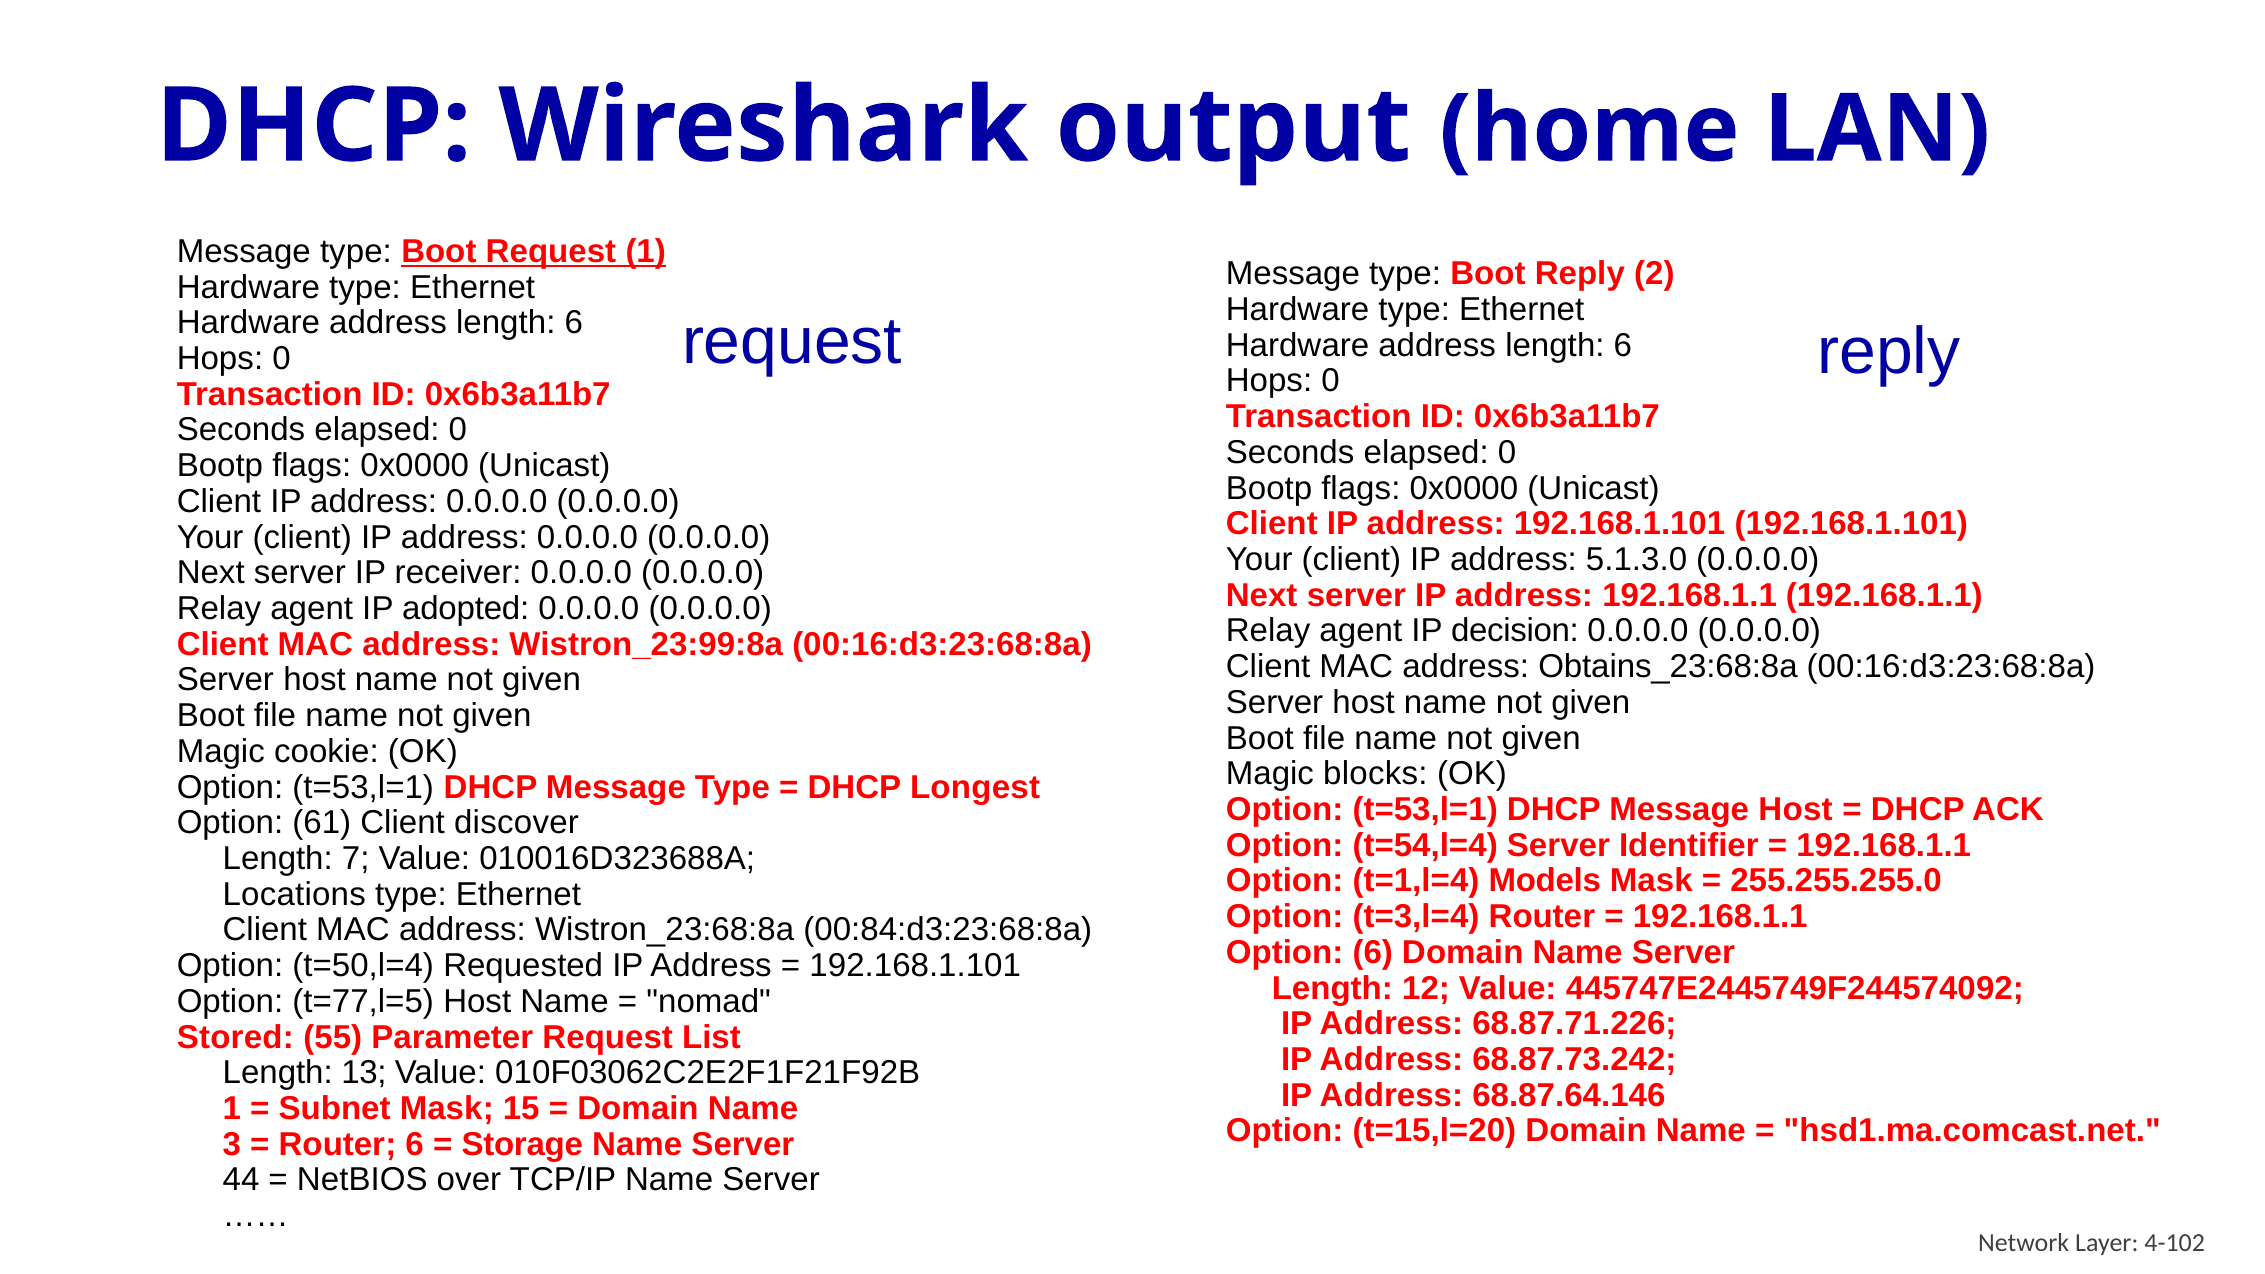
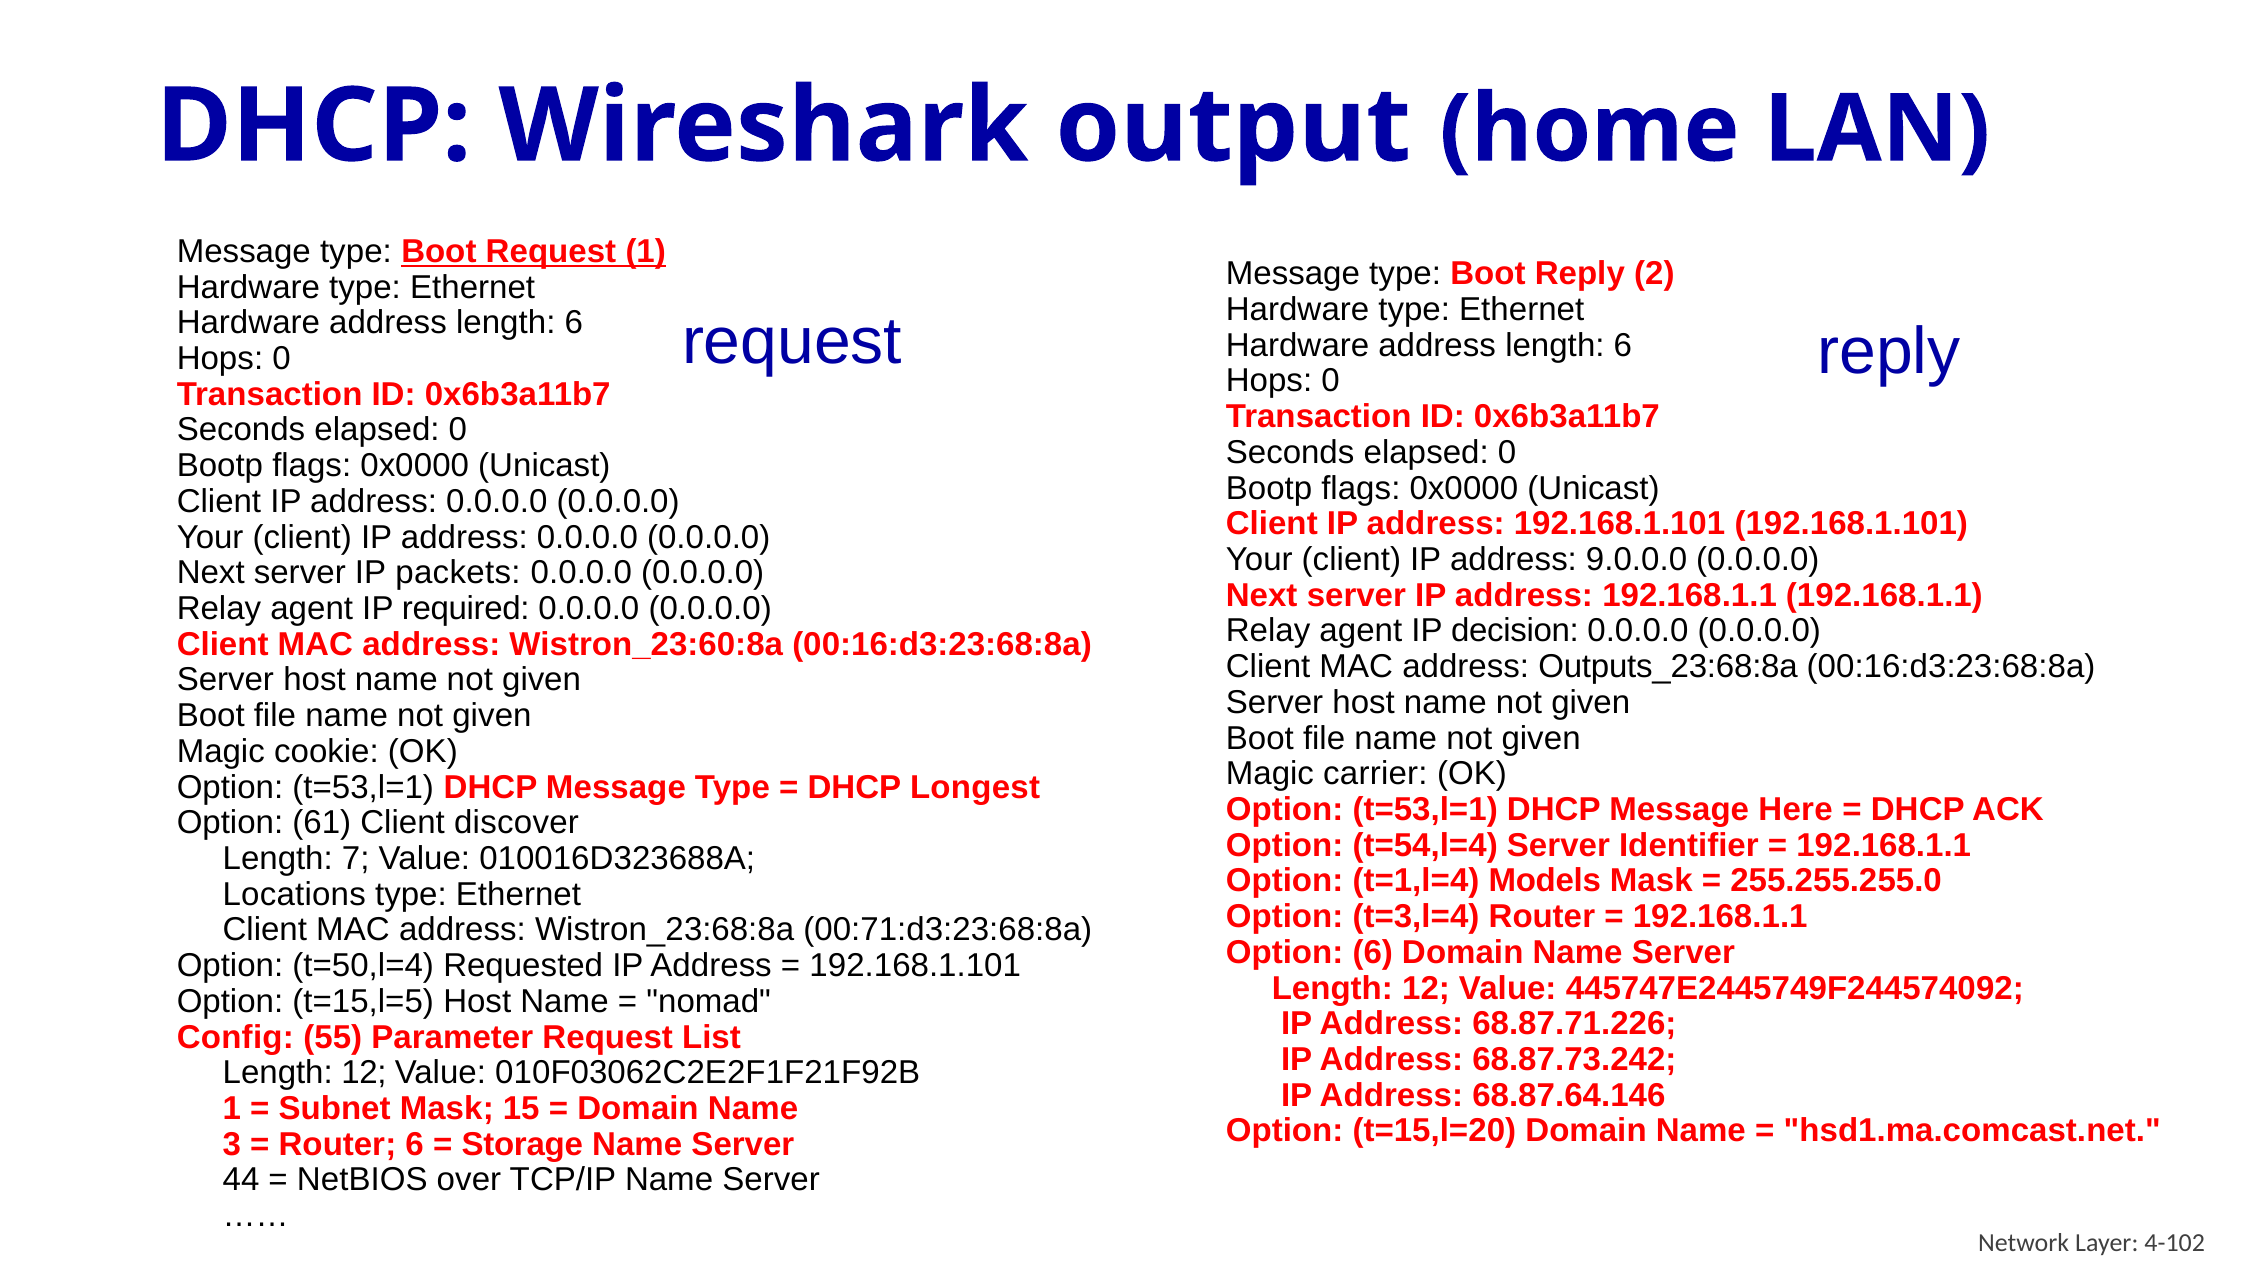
5.1.3.0: 5.1.3.0 -> 9.0.0.0 (1637, 560)
receiver: receiver -> packets (458, 573)
adopted: adopted -> required (466, 609)
Wistron_23:99:8a: Wistron_23:99:8a -> Wistron_23:60:8a (646, 644)
Obtains_23:68:8a: Obtains_23:68:8a -> Outputs_23:68:8a (1668, 667)
blocks: blocks -> carrier (1375, 774)
Message Host: Host -> Here (1796, 810)
00:84:d3:23:68:8a: 00:84:d3:23:68:8a -> 00:71:d3:23:68:8a (948, 930)
t=77,l=5: t=77,l=5 -> t=15,l=5 (363, 1002)
Stored: Stored -> Config (235, 1037)
13: 13 -> 12 (364, 1073)
